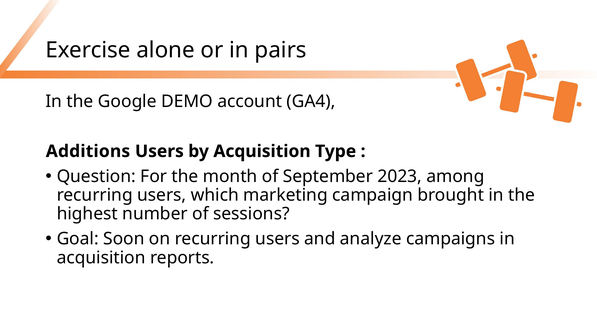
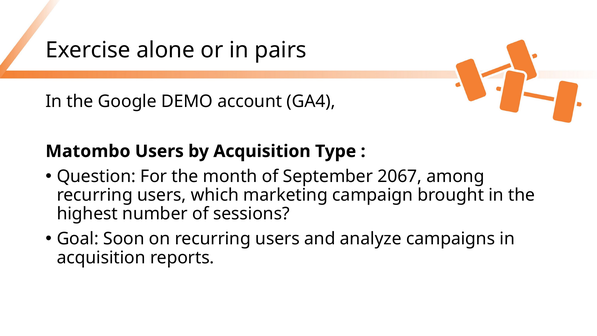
Additions: Additions -> Matombo (88, 151)
2023: 2023 -> 2067 (400, 176)
